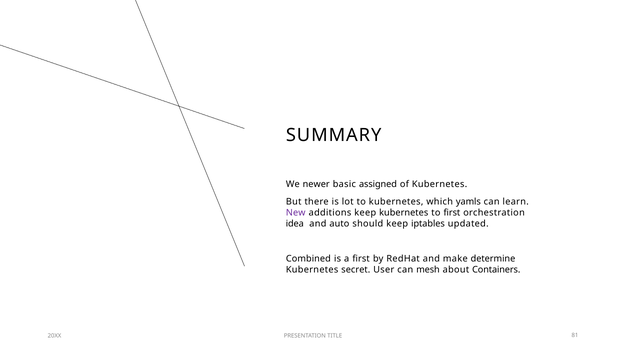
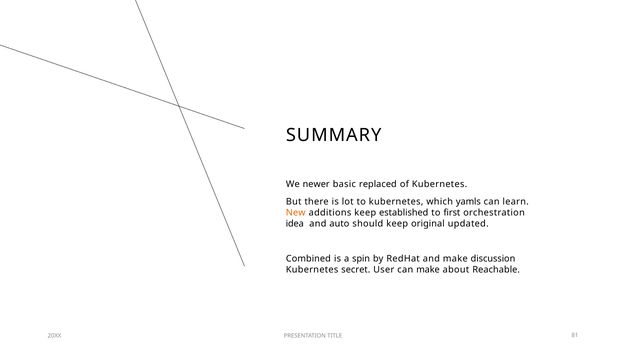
assigned: assigned -> replaced (378, 185)
New colour: purple -> orange (296, 213)
keep kubernetes: kubernetes -> established (404, 213)
iptables: iptables -> original (428, 224)
a first: first -> spin (361, 259)
determine: determine -> discussion (493, 259)
can mesh: mesh -> make (428, 270)
Containers: Containers -> Reachable (496, 270)
